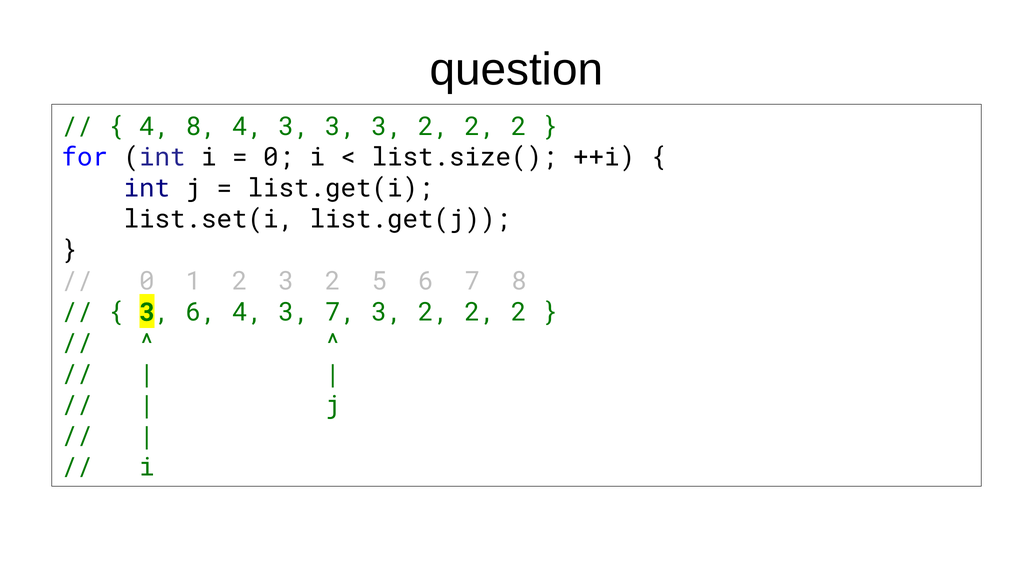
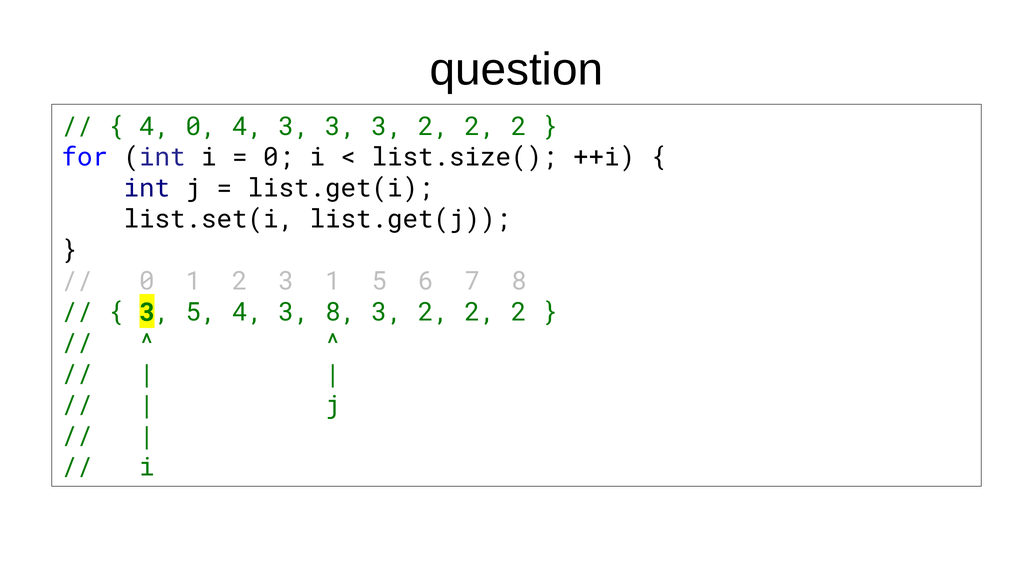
4 8: 8 -> 0 (201, 126)
2 3 2: 2 -> 1 (333, 281)
3 6: 6 -> 5 (201, 312)
3 7: 7 -> 8 (341, 312)
